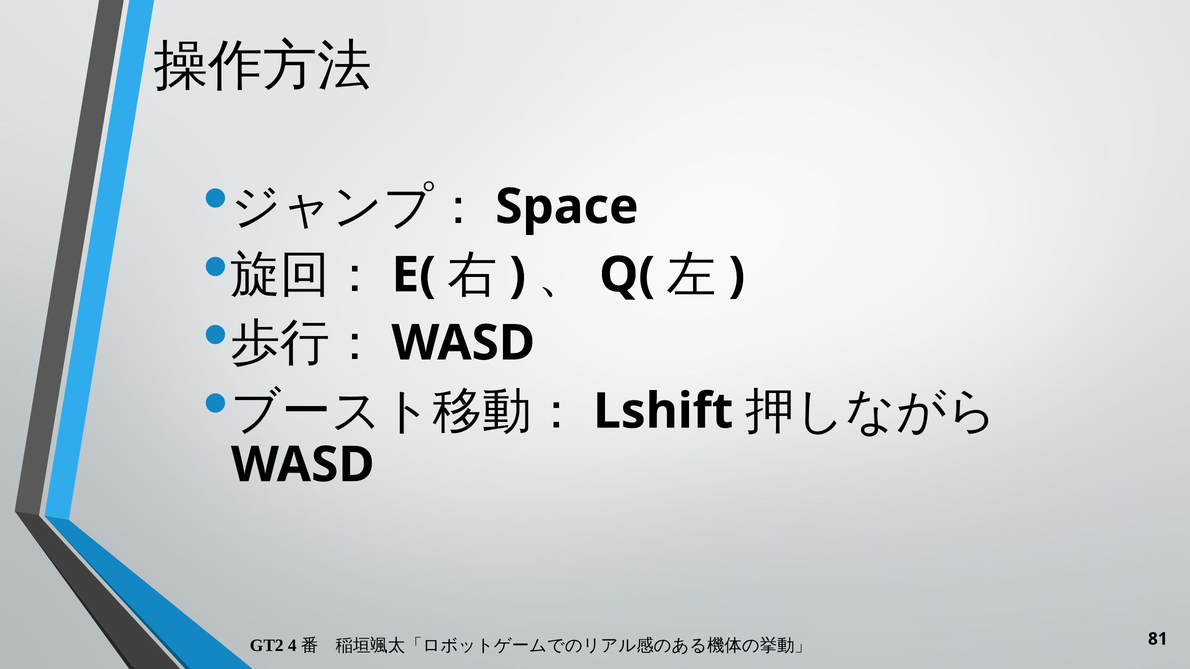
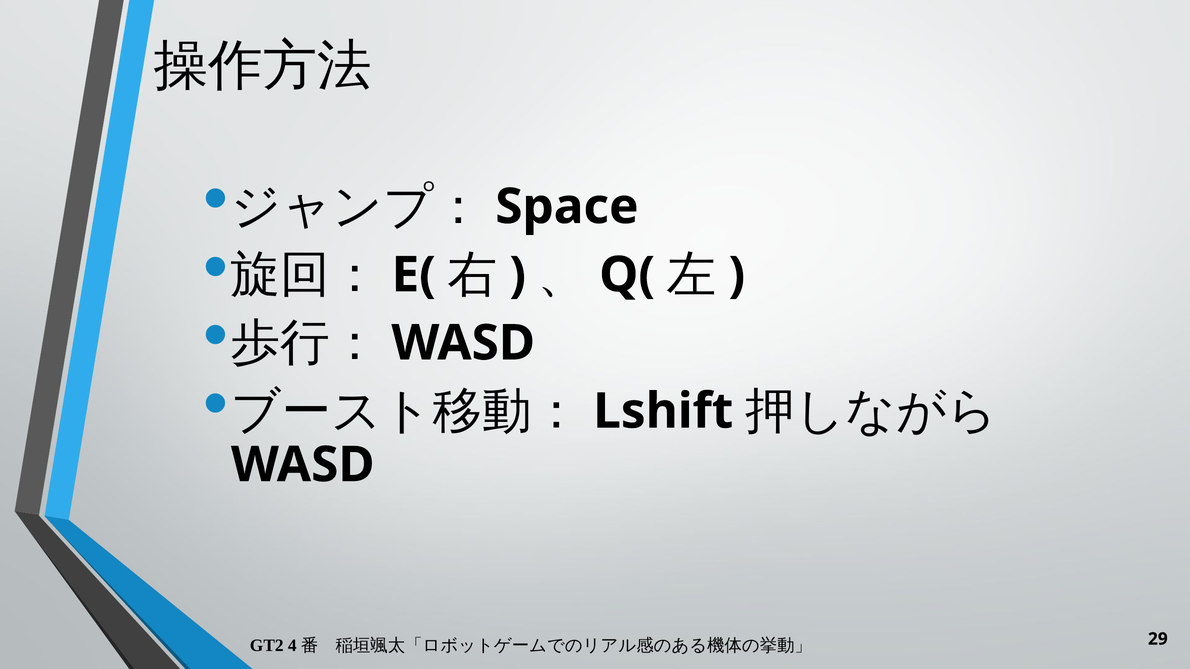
81: 81 -> 29 (1158, 639)
